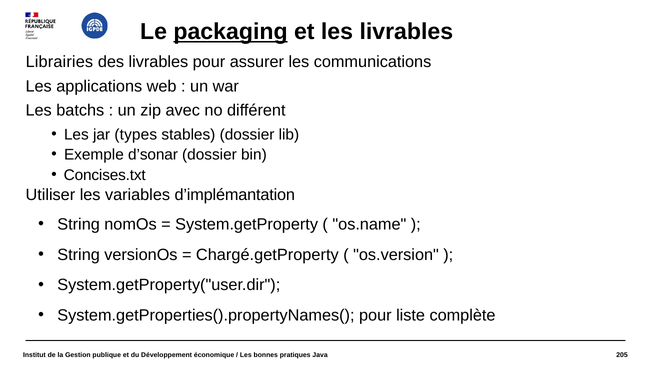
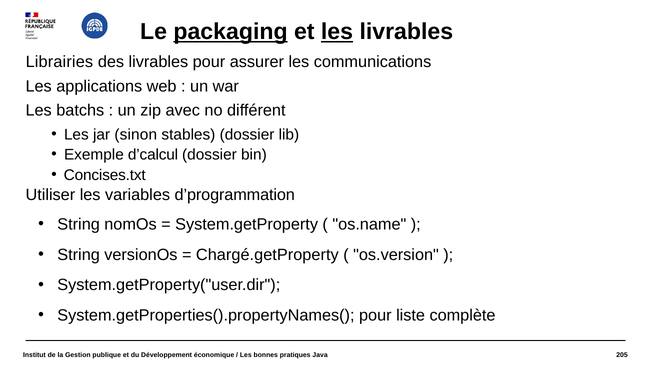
les underline: none -> present (337, 32)
types: types -> sinon (136, 135)
d’sonar: d’sonar -> d’calcul (153, 155)
d’implémantation: d’implémantation -> d’programmation (235, 195)
